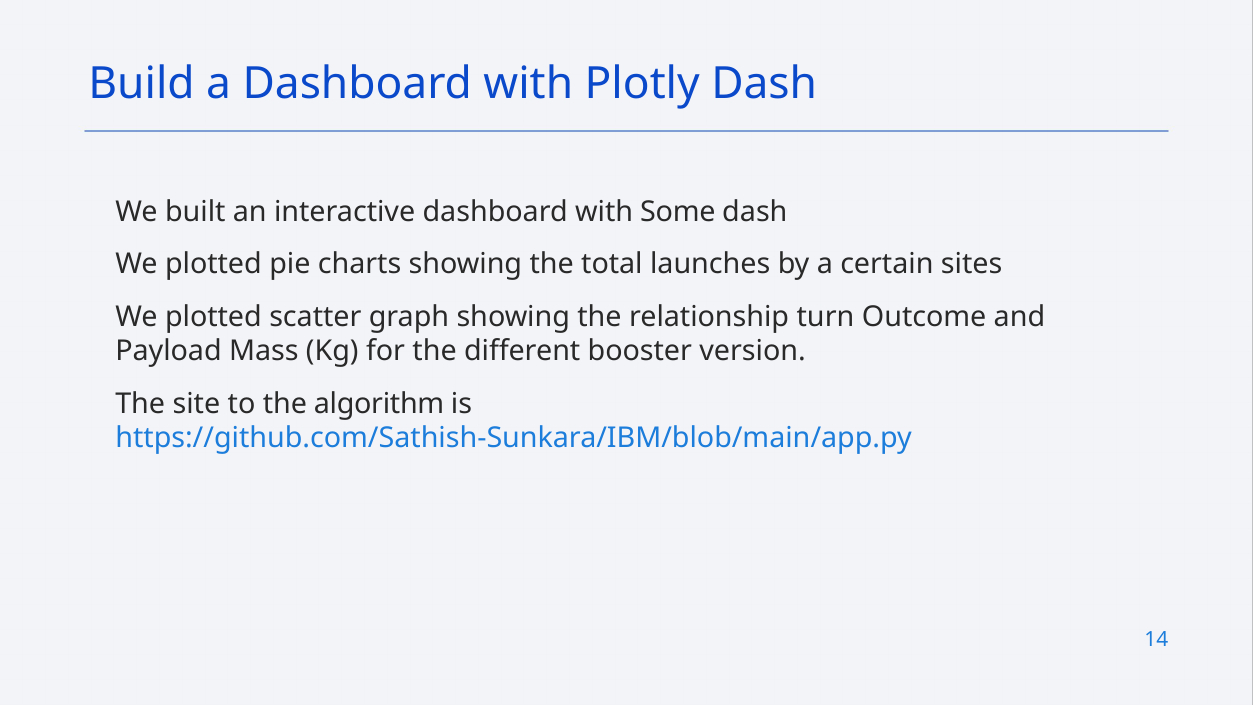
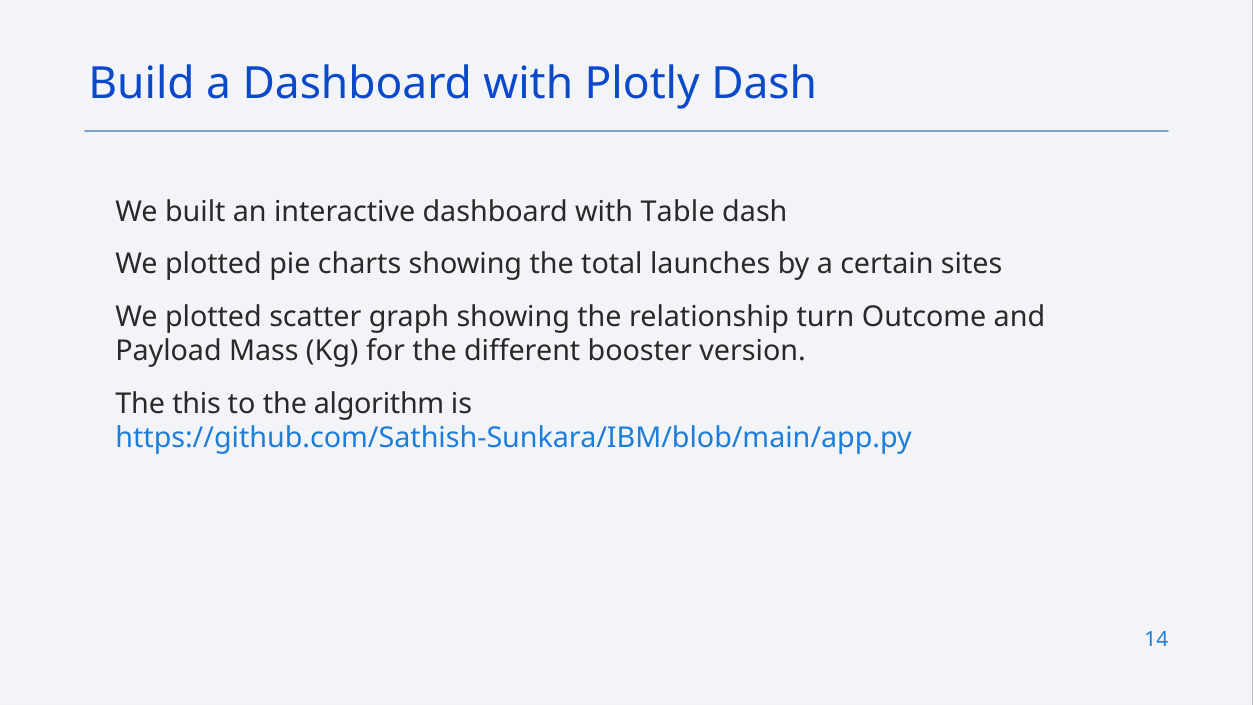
Some: Some -> Table (678, 212)
site: site -> this (197, 404)
